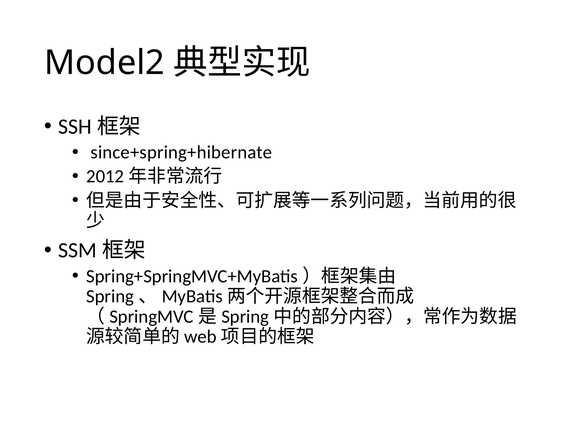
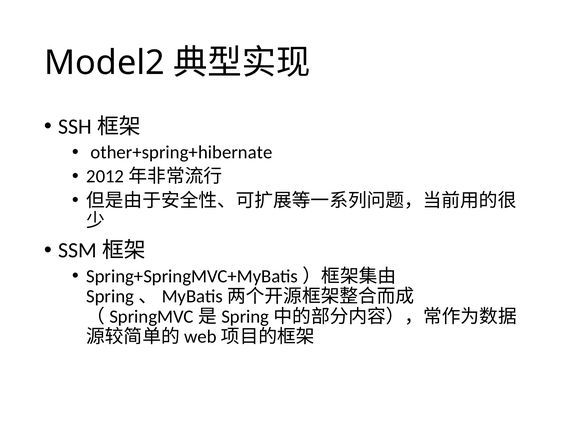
since+spring+hibernate: since+spring+hibernate -> other+spring+hibernate (181, 152)
